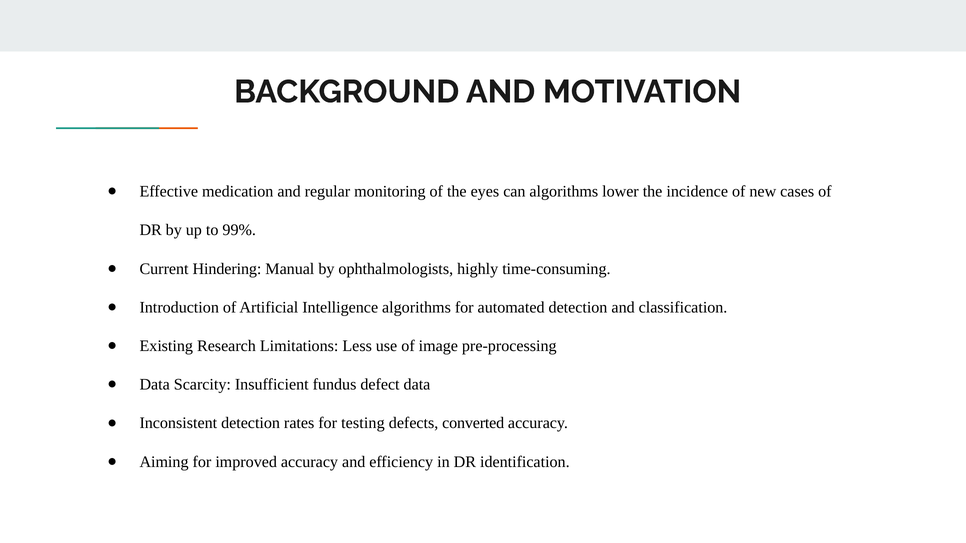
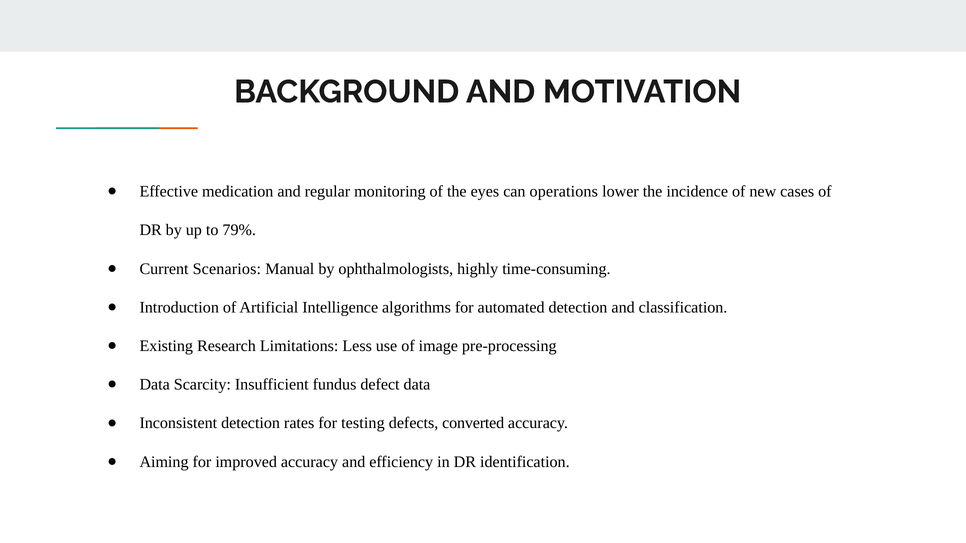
can algorithms: algorithms -> operations (564, 192)
99%: 99% -> 79% (239, 230)
Hindering: Hindering -> Scenarios (227, 269)
